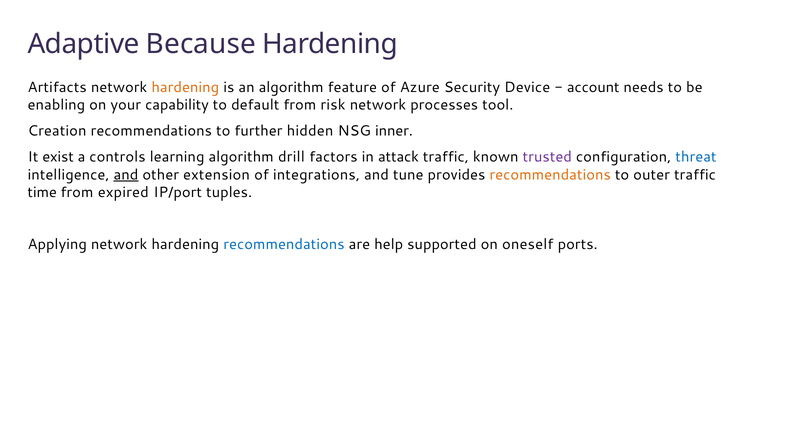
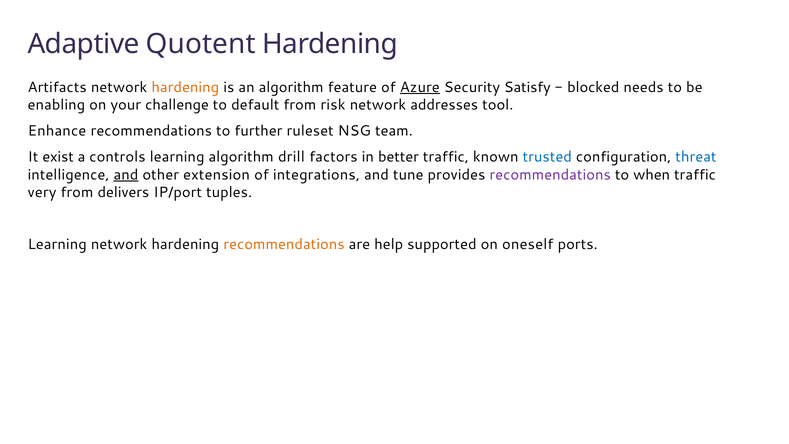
Because: Because -> Quotent (201, 44)
Azure underline: none -> present (420, 87)
Device: Device -> Satisfy (527, 87)
account: account -> blocked (593, 87)
capability: capability -> challenge (177, 105)
processes: processes -> addresses (444, 105)
Creation: Creation -> Enhance (57, 131)
hidden: hidden -> ruleset (310, 131)
inner: inner -> team (394, 131)
attack: attack -> better (398, 157)
trusted colour: purple -> blue (547, 157)
recommendations colour: orange -> purple (550, 175)
outer: outer -> when (652, 175)
time: time -> very (42, 192)
expired: expired -> delivers (123, 192)
Applying: Applying -> Learning (57, 244)
recommendations colour: blue -> orange (284, 244)
